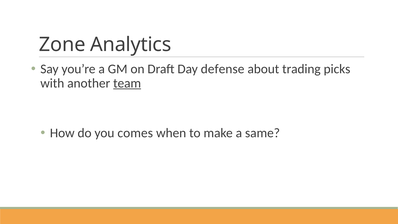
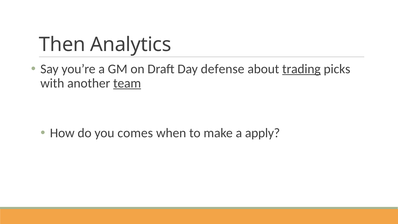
Zone: Zone -> Then (62, 45)
trading underline: none -> present (301, 69)
same: same -> apply (263, 133)
